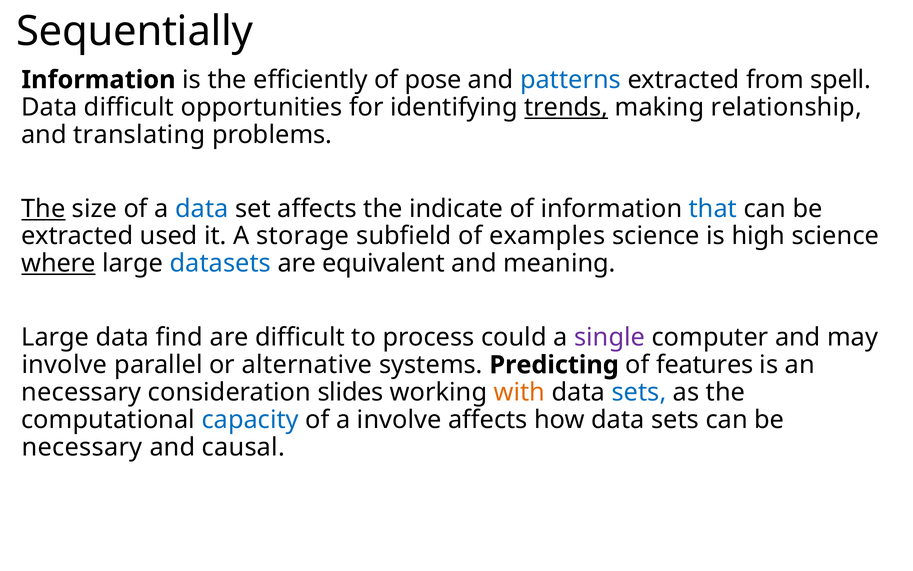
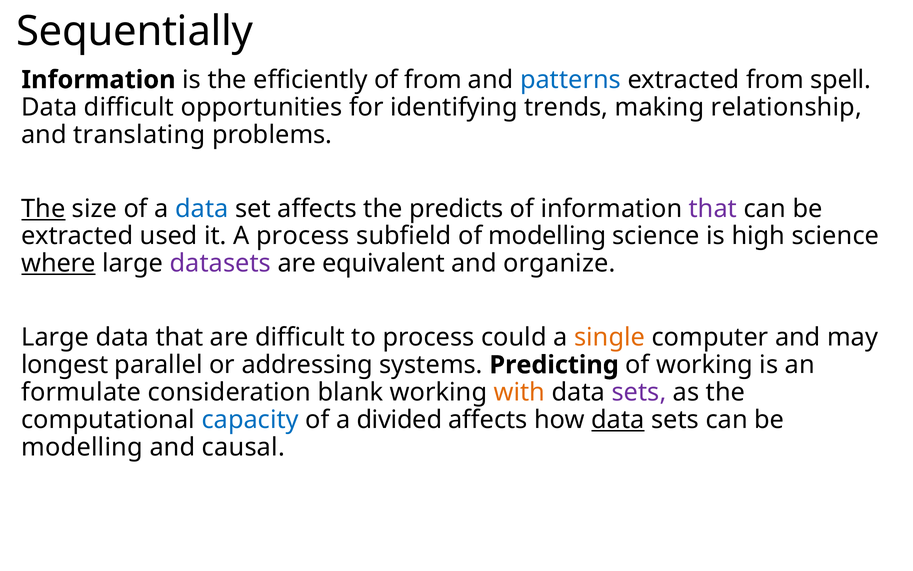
of pose: pose -> from (433, 80)
trends underline: present -> none (566, 107)
indicate: indicate -> predicts (456, 209)
that colour: blue -> purple (713, 209)
A storage: storage -> process (303, 236)
of examples: examples -> modelling (547, 236)
datasets colour: blue -> purple (220, 263)
meaning: meaning -> organize (559, 263)
data find: find -> that (180, 337)
single colour: purple -> orange (610, 337)
involve: involve -> longest (65, 365)
alternative: alternative -> addressing (307, 365)
of features: features -> working (705, 365)
necessary: necessary -> formulate (81, 392)
slides: slides -> blank (350, 392)
sets colour: blue -> purple (639, 392)
a involve: involve -> divided (399, 420)
data underline: none -> present (618, 420)
necessary: necessary -> modelling (82, 447)
